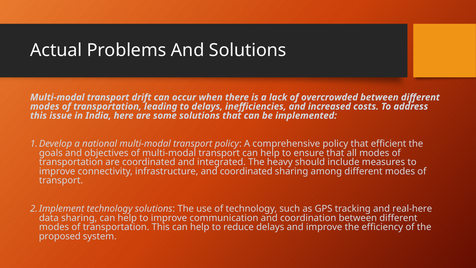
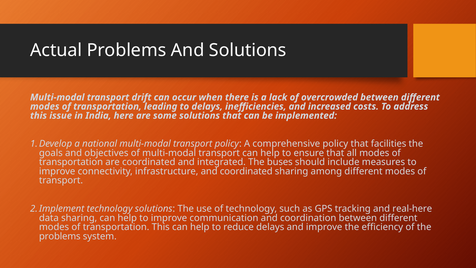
efficient: efficient -> facilities (389, 144)
heavy: heavy -> buses (280, 162)
proposed: proposed -> problems (60, 236)
